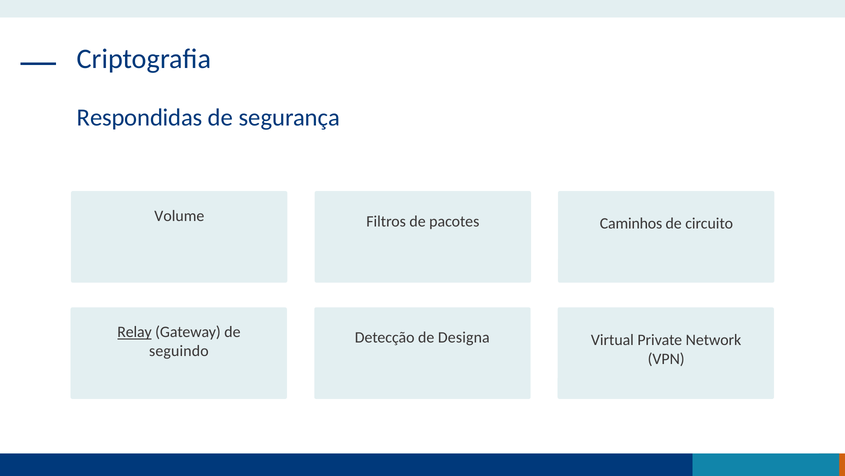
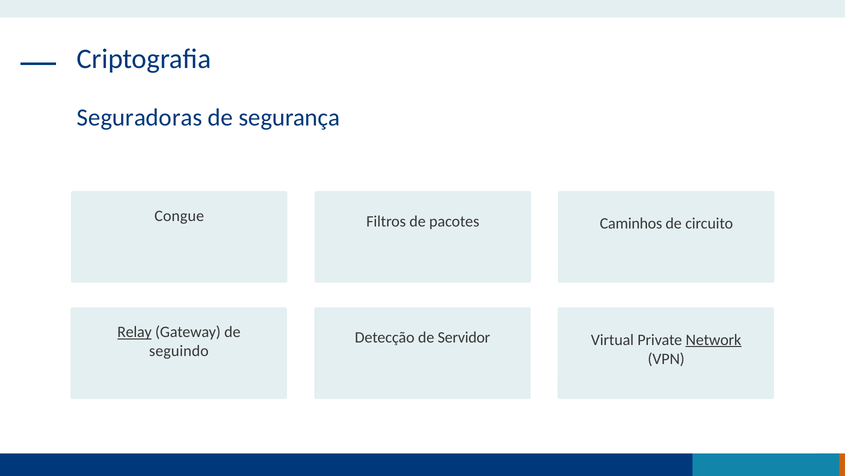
Respondidas: Respondidas -> Seguradoras (140, 117)
Volume: Volume -> Congue (179, 216)
Designa: Designa -> Servidor (464, 337)
Network underline: none -> present (714, 339)
